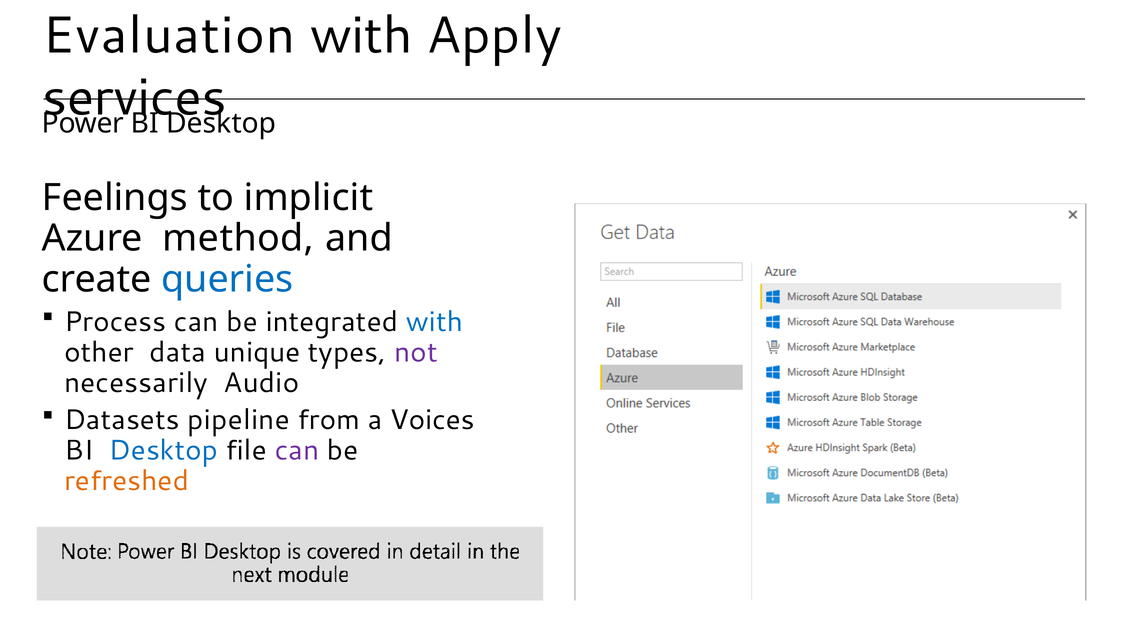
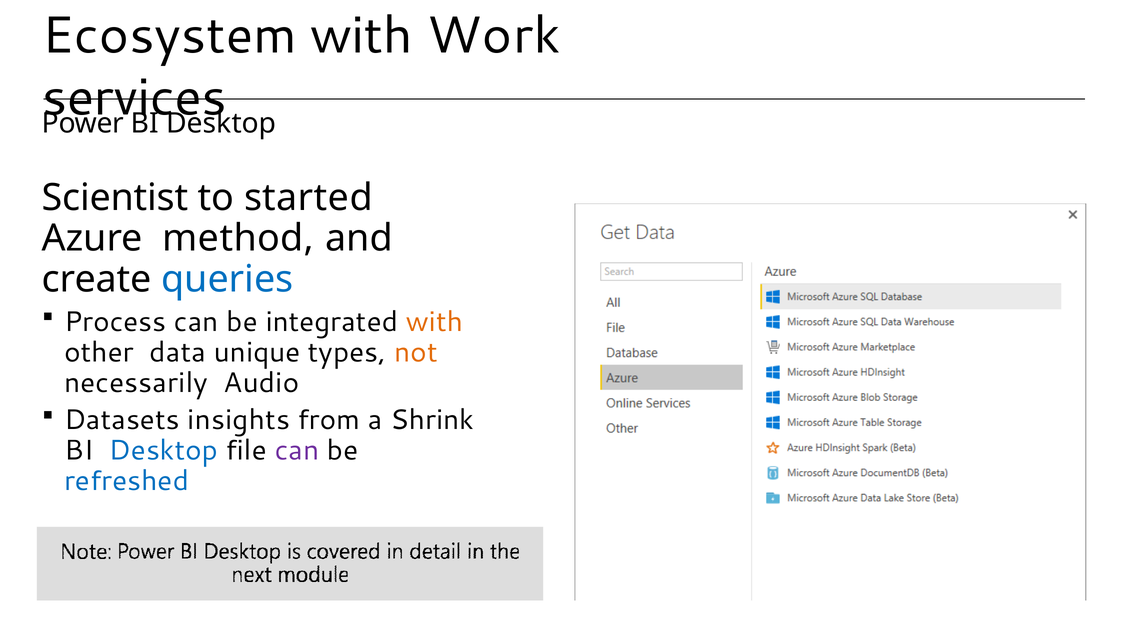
Evaluation: Evaluation -> Ecosystem (169, 35)
Apply: Apply -> Work (494, 35)
Feelings: Feelings -> Scientist (115, 198)
implicit: implicit -> started (308, 198)
with colour: blue -> orange (434, 322)
not colour: purple -> orange (416, 352)
pipeline: pipeline -> insights (239, 420)
Voices: Voices -> Shrink (432, 420)
refreshed colour: orange -> blue (126, 481)
